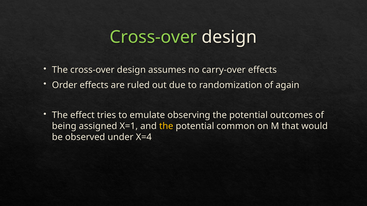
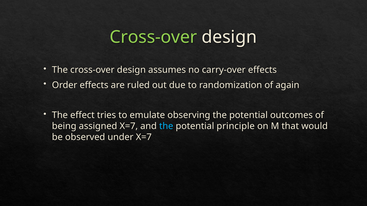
assigned X=1: X=1 -> X=7 (129, 126)
the colour: yellow -> light blue (166, 126)
common: common -> principle (236, 126)
under X=4: X=4 -> X=7 (144, 137)
